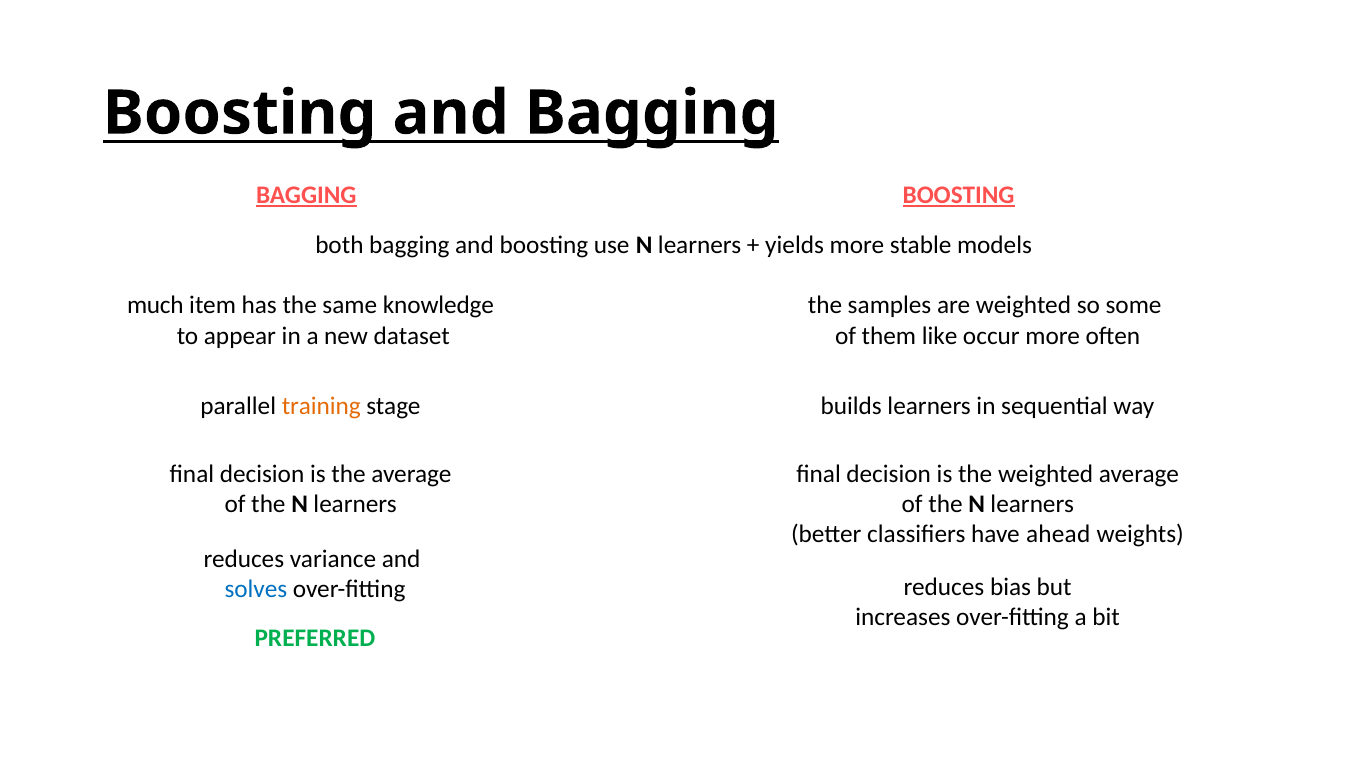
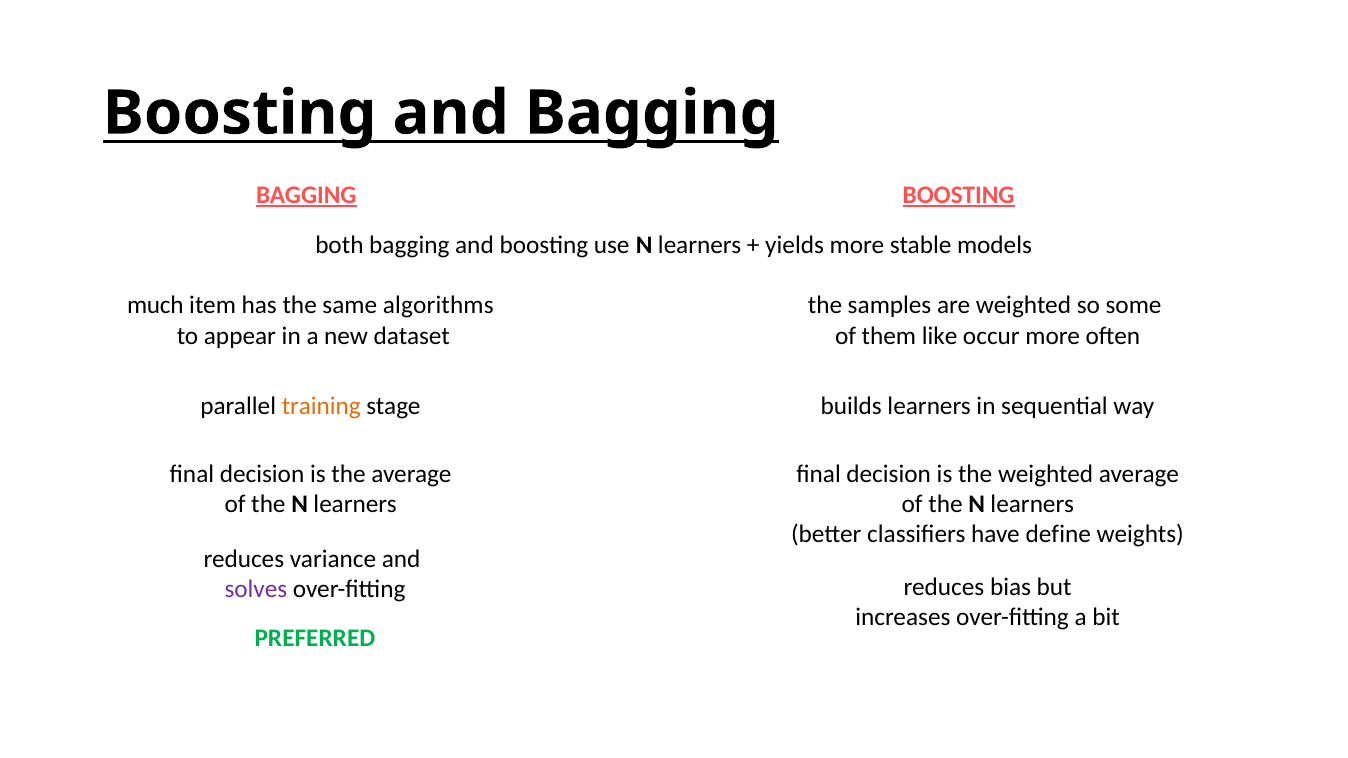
knowledge: knowledge -> algorithms (438, 306)
ahead: ahead -> define (1058, 535)
solves colour: blue -> purple (256, 590)
